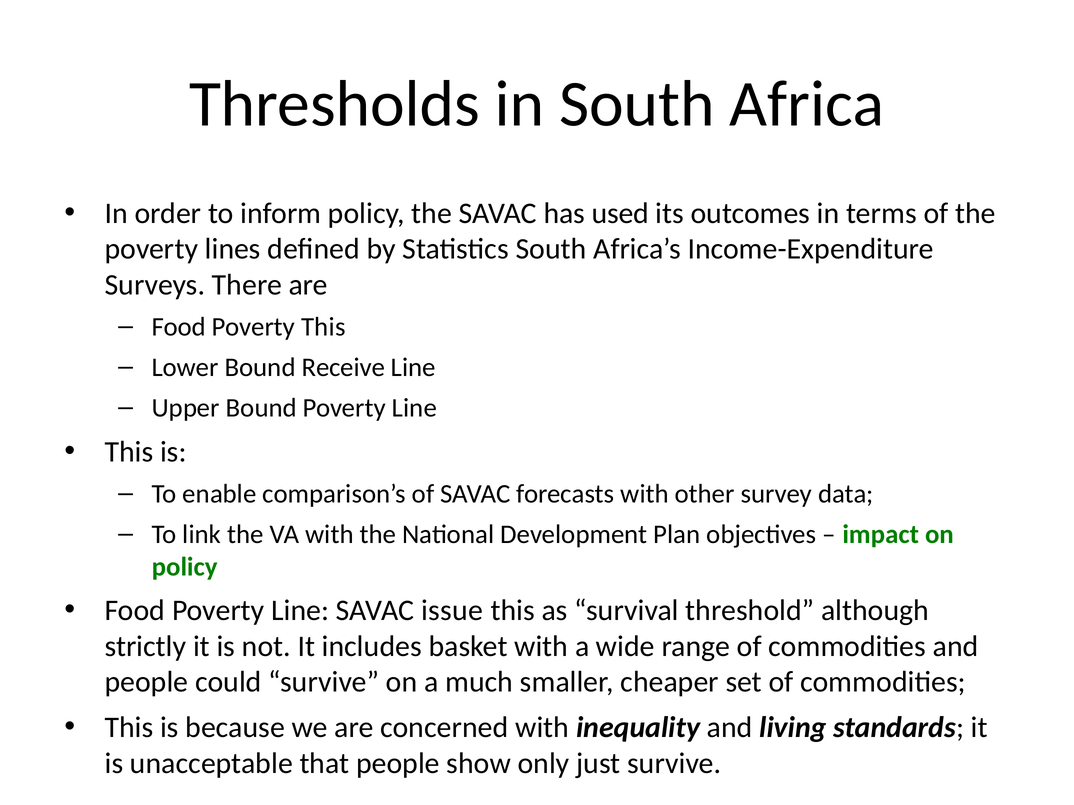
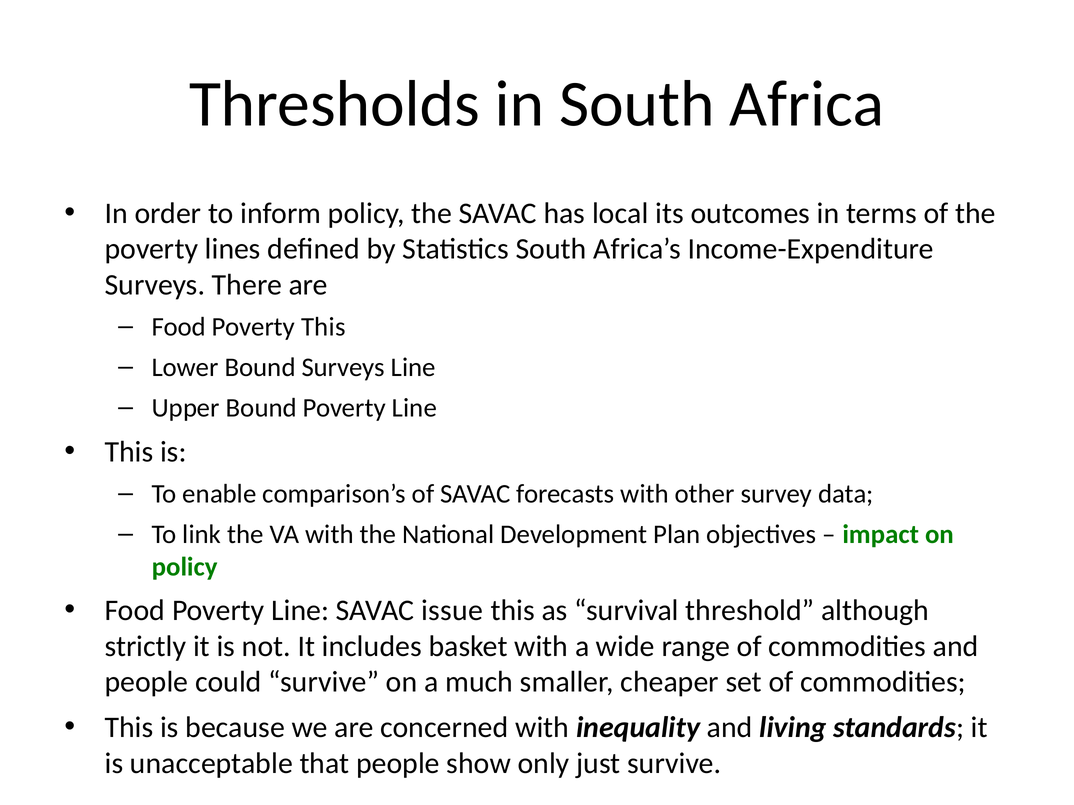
used: used -> local (620, 213)
Bound Receive: Receive -> Surveys (343, 368)
